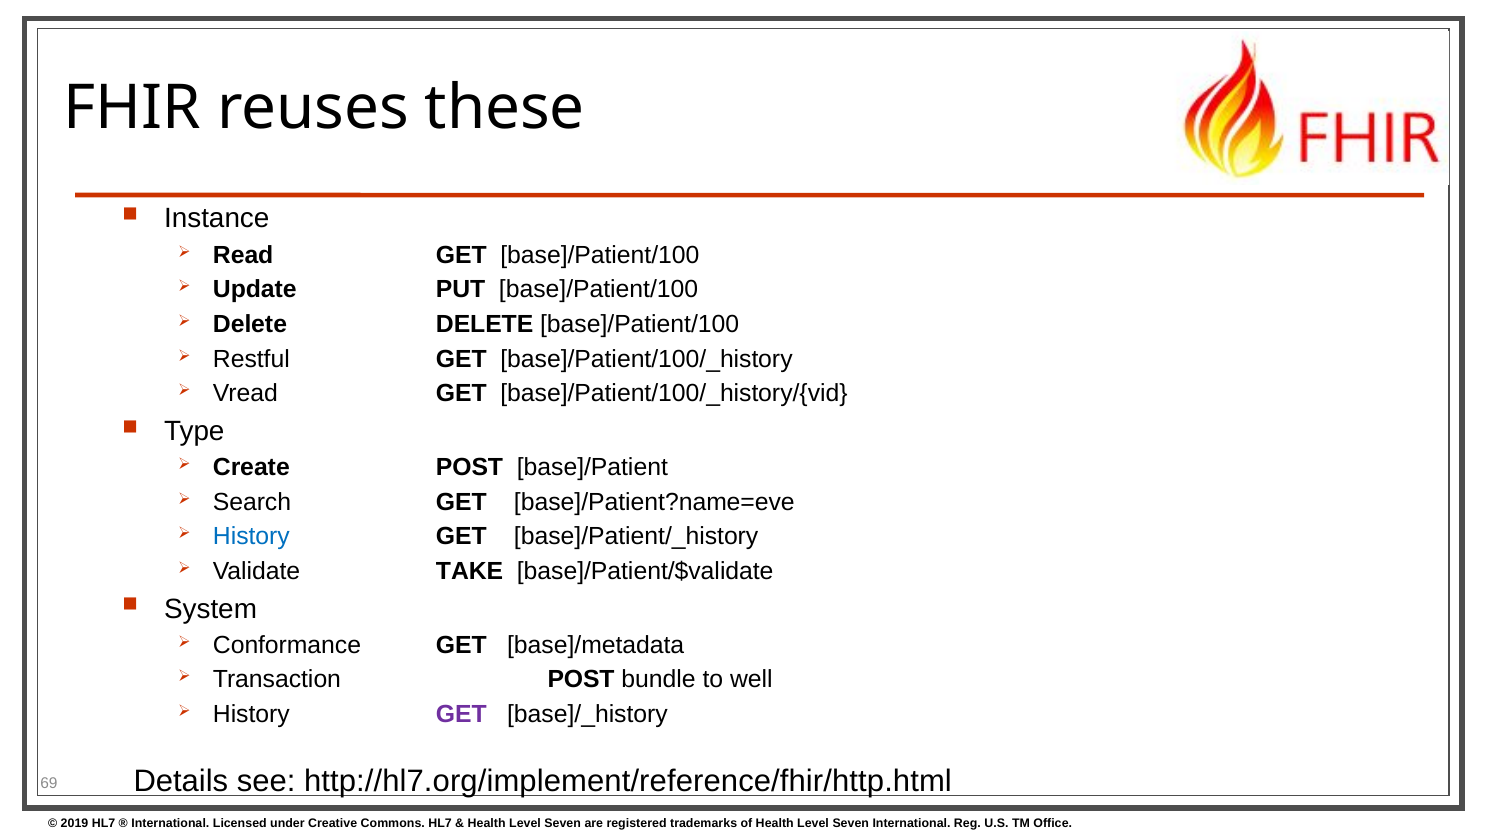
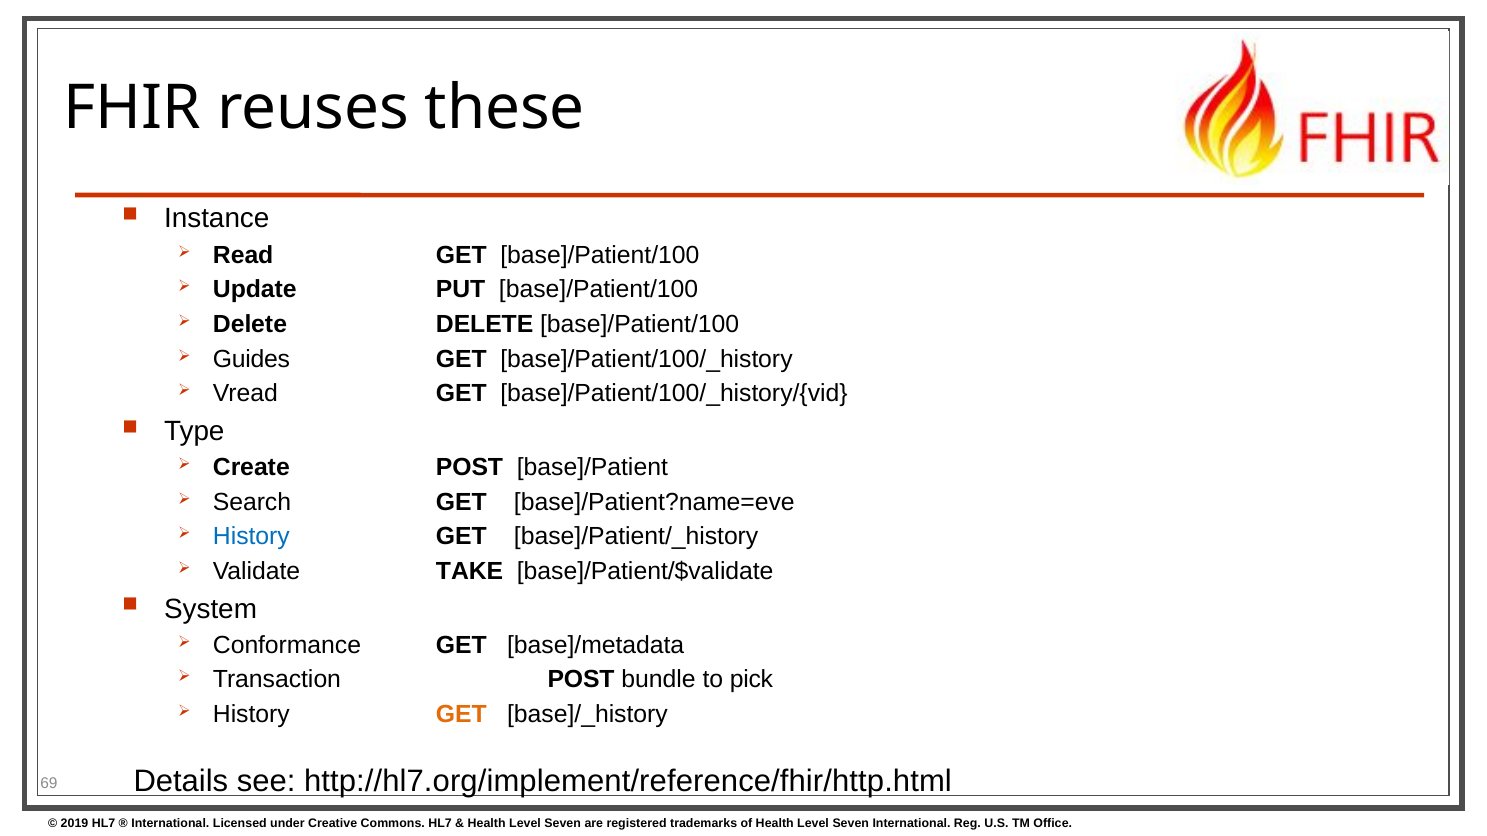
Restful: Restful -> Guides (251, 359)
well: well -> pick (751, 680)
GET colour: purple -> orange (461, 715)
